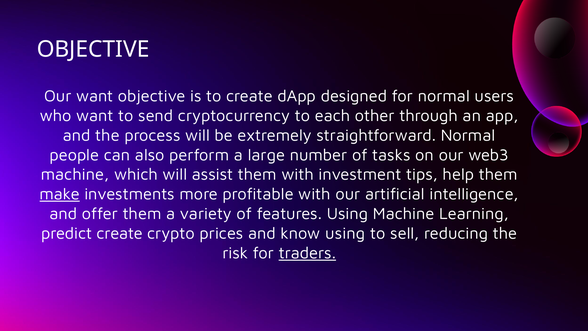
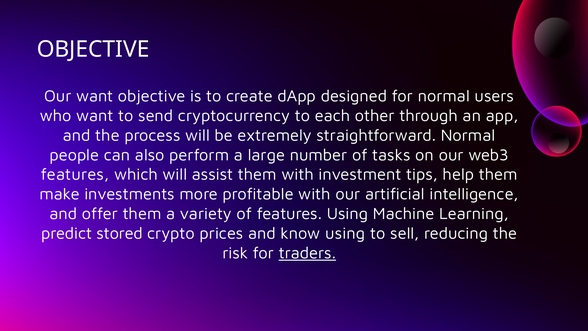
machine: machine -> features (75, 174)
make underline: present -> none (60, 194)
predict create: create -> stored (120, 233)
